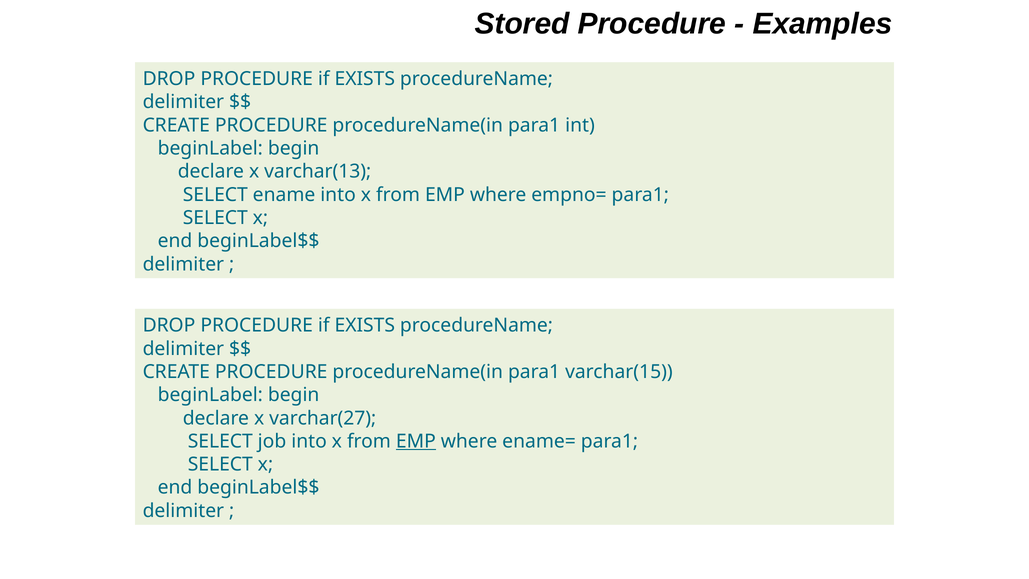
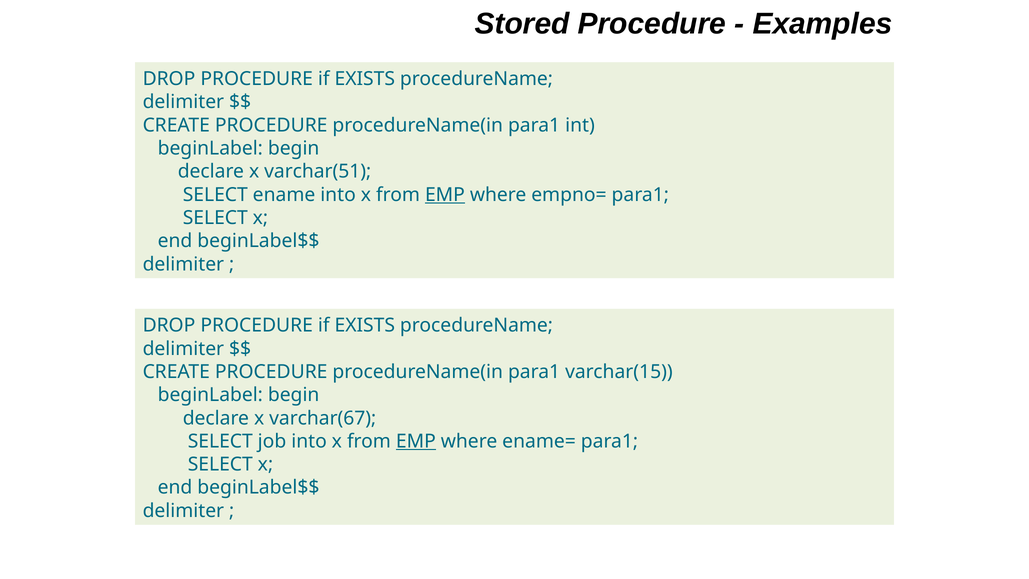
varchar(13: varchar(13 -> varchar(51 (318, 171)
EMP underline: none -> present (445, 195)
varchar(27: varchar(27 -> varchar(67 (323, 418)
